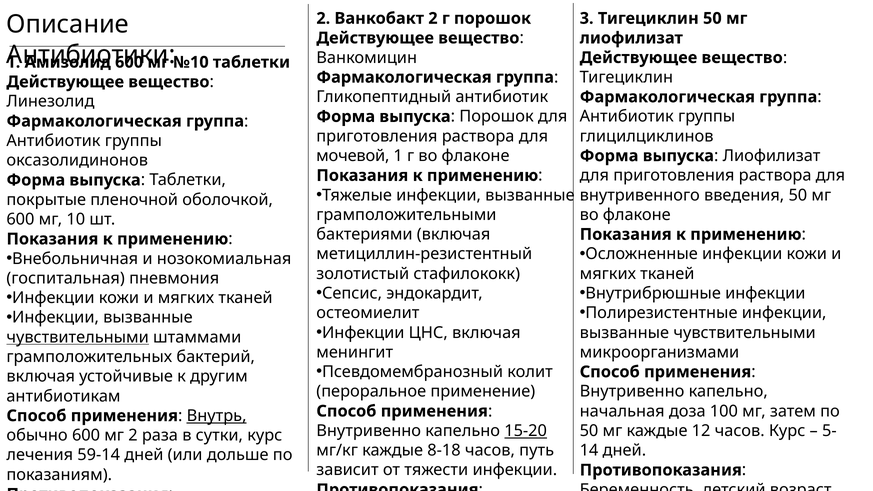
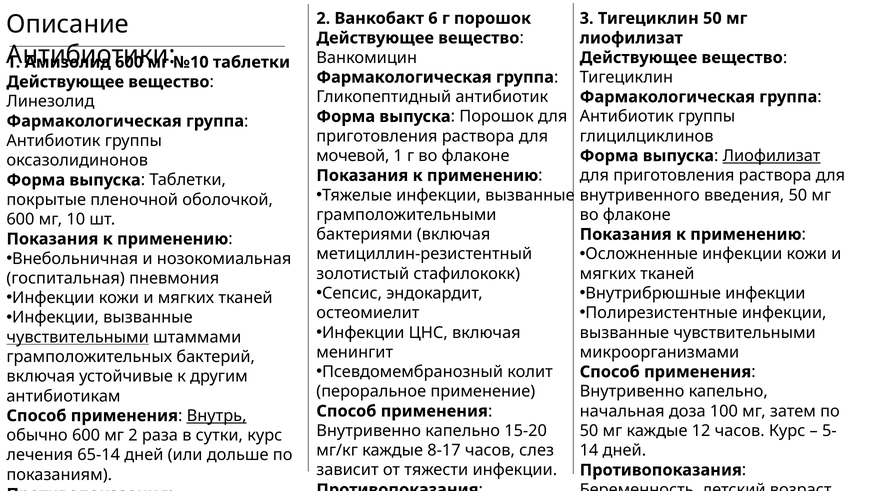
Ванкобакт 2: 2 -> 6 (433, 18)
Лиофилизат underline: none -> present (772, 156)
15-20 underline: present -> none (526, 431)
8-18: 8-18 -> 8-17 (444, 450)
путь: путь -> слез (537, 450)
59-14: 59-14 -> 65-14 (99, 455)
